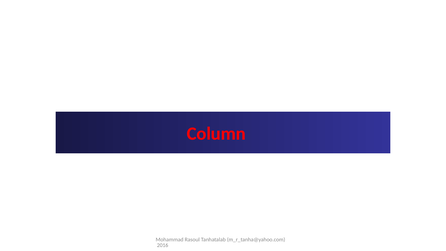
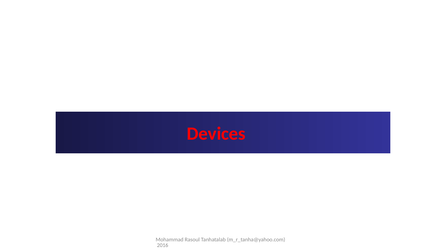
Column: Column -> Devices (216, 134)
